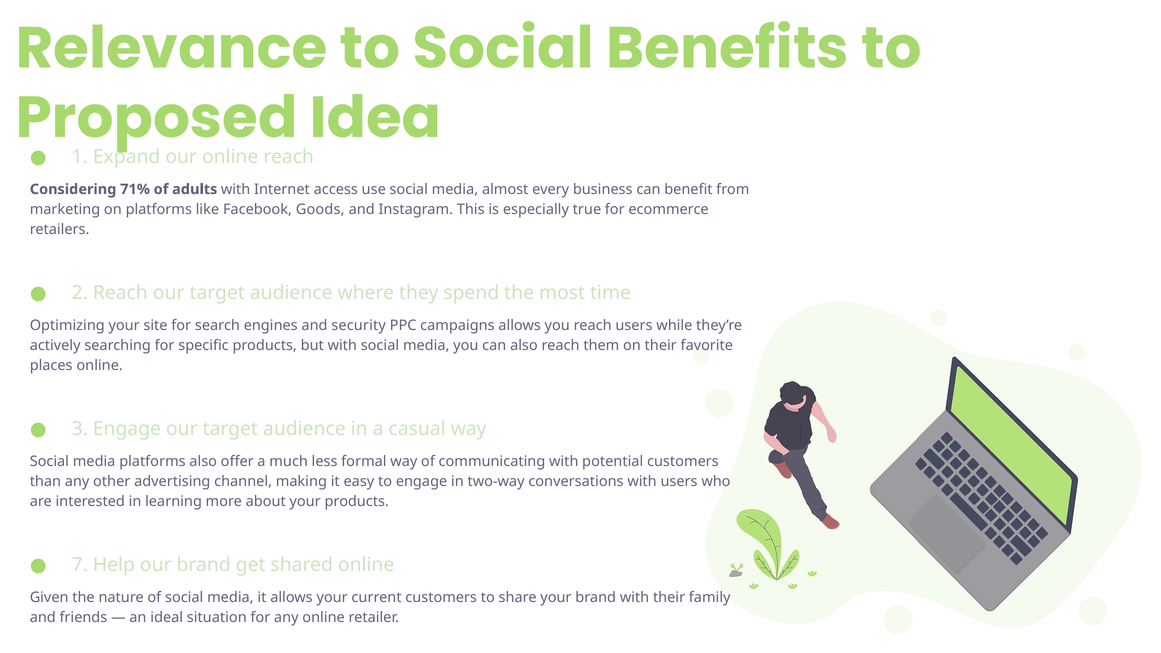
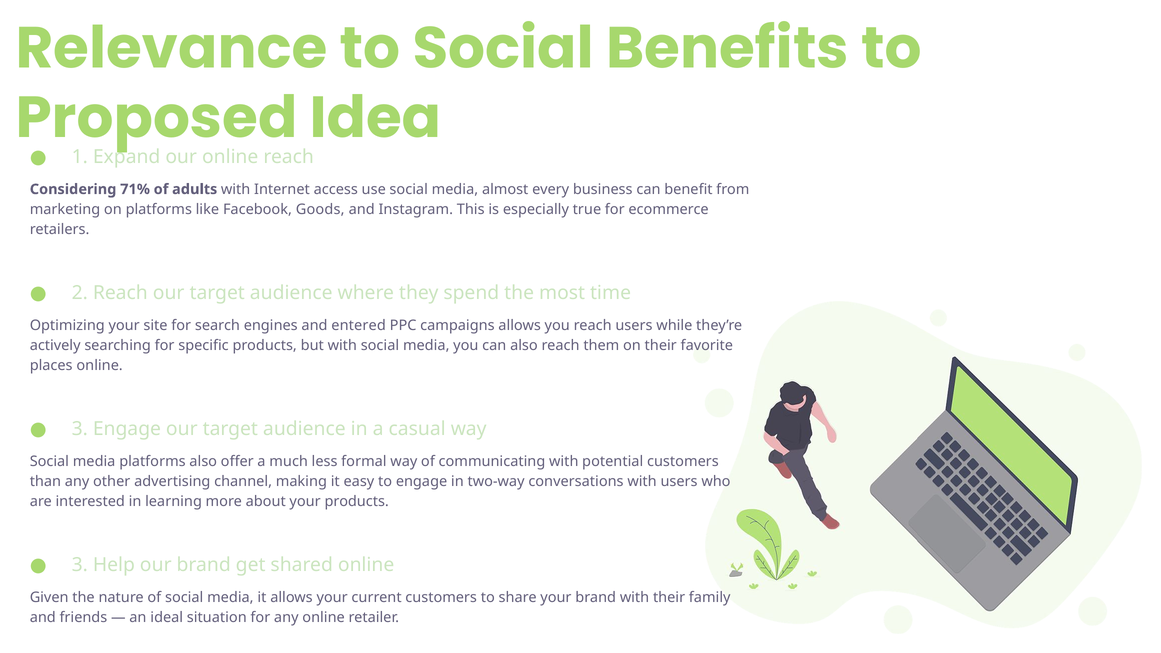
security: security -> entered (359, 325)
7: 7 -> 3 (80, 565)
